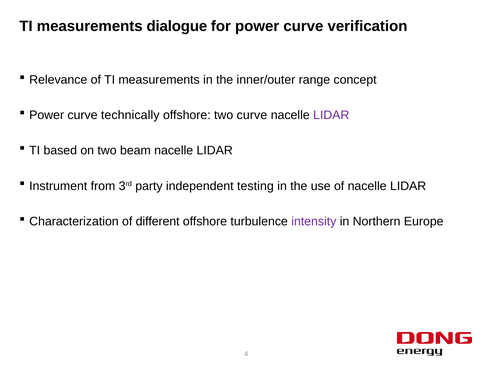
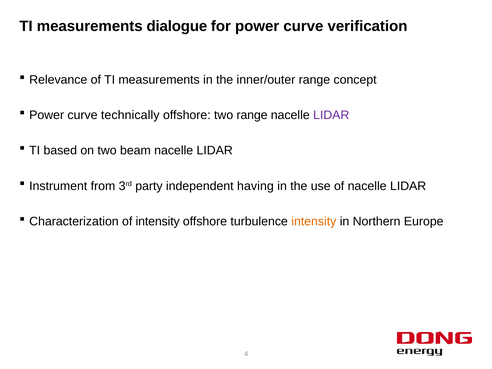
two curve: curve -> range (252, 115)
testing: testing -> having (255, 186)
of different: different -> intensity (158, 221)
intensity colour: purple -> orange (314, 221)
